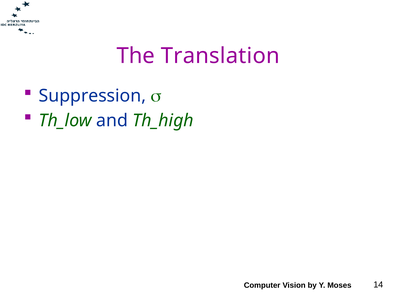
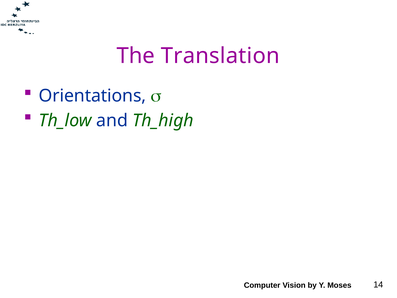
Suppression: Suppression -> Orientations (92, 96)
